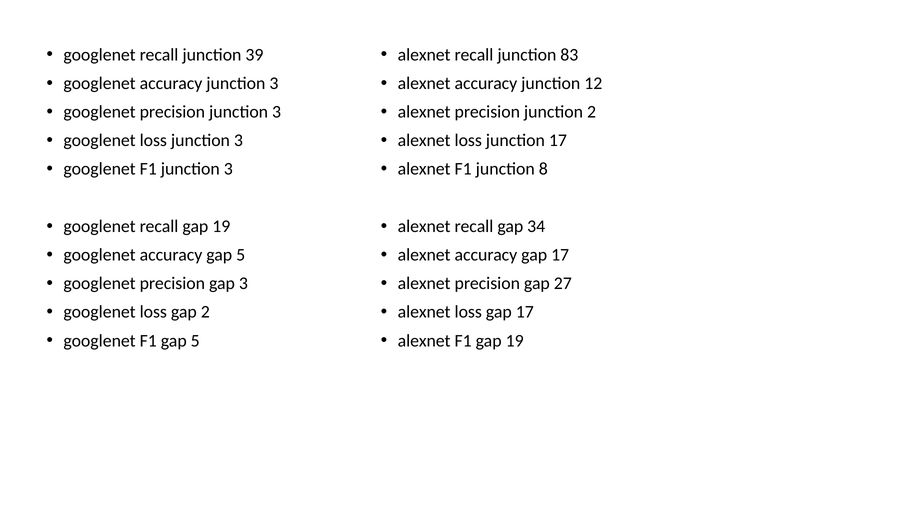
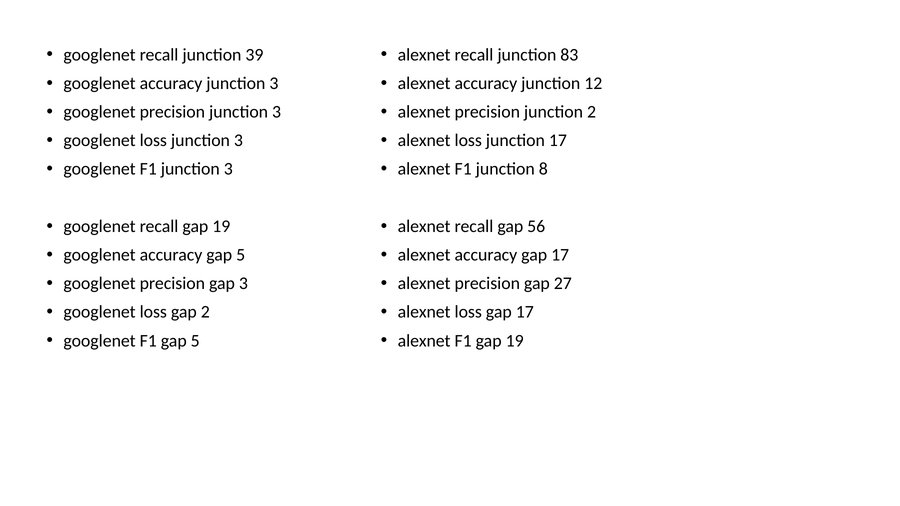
34: 34 -> 56 (536, 226)
